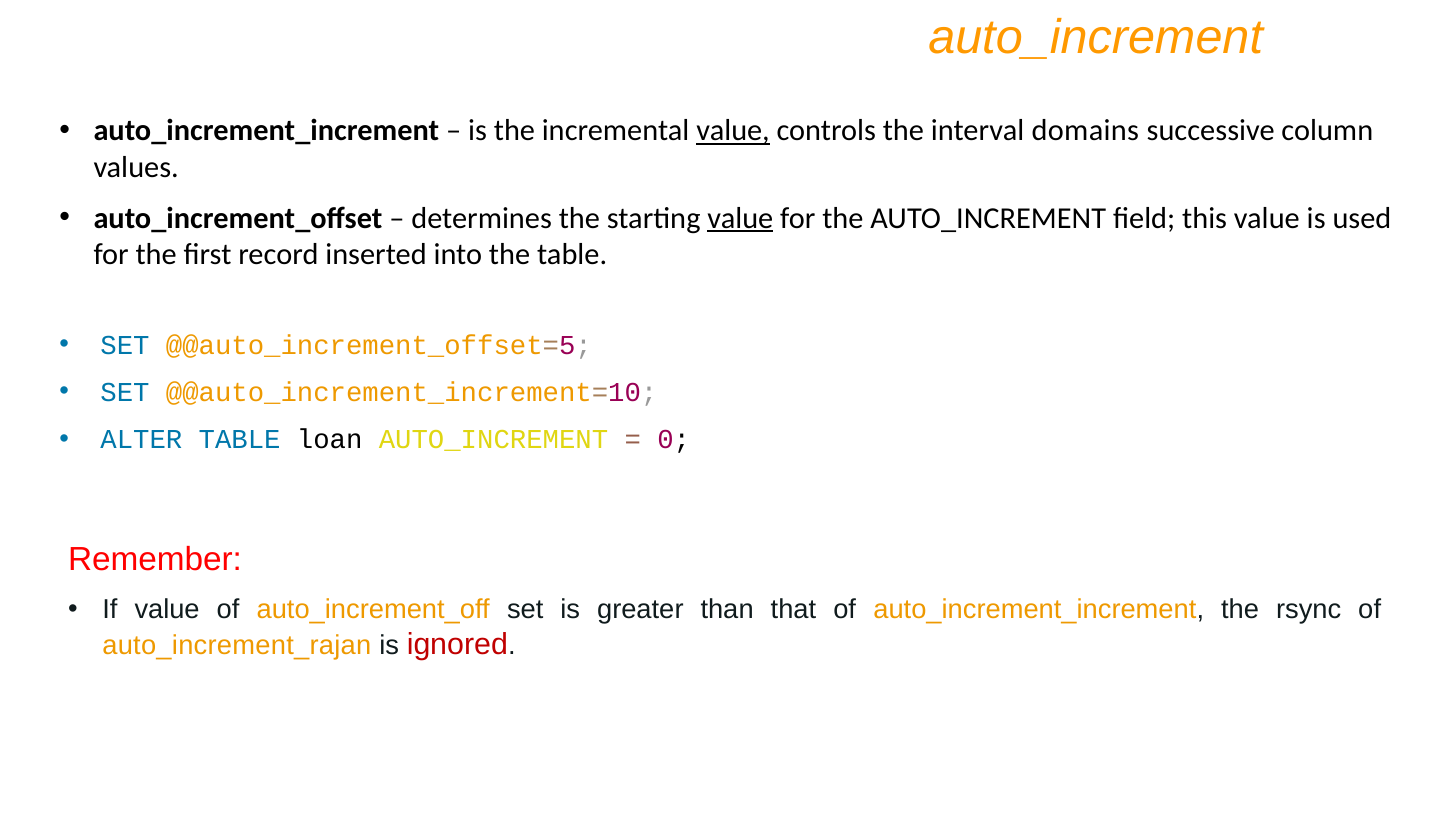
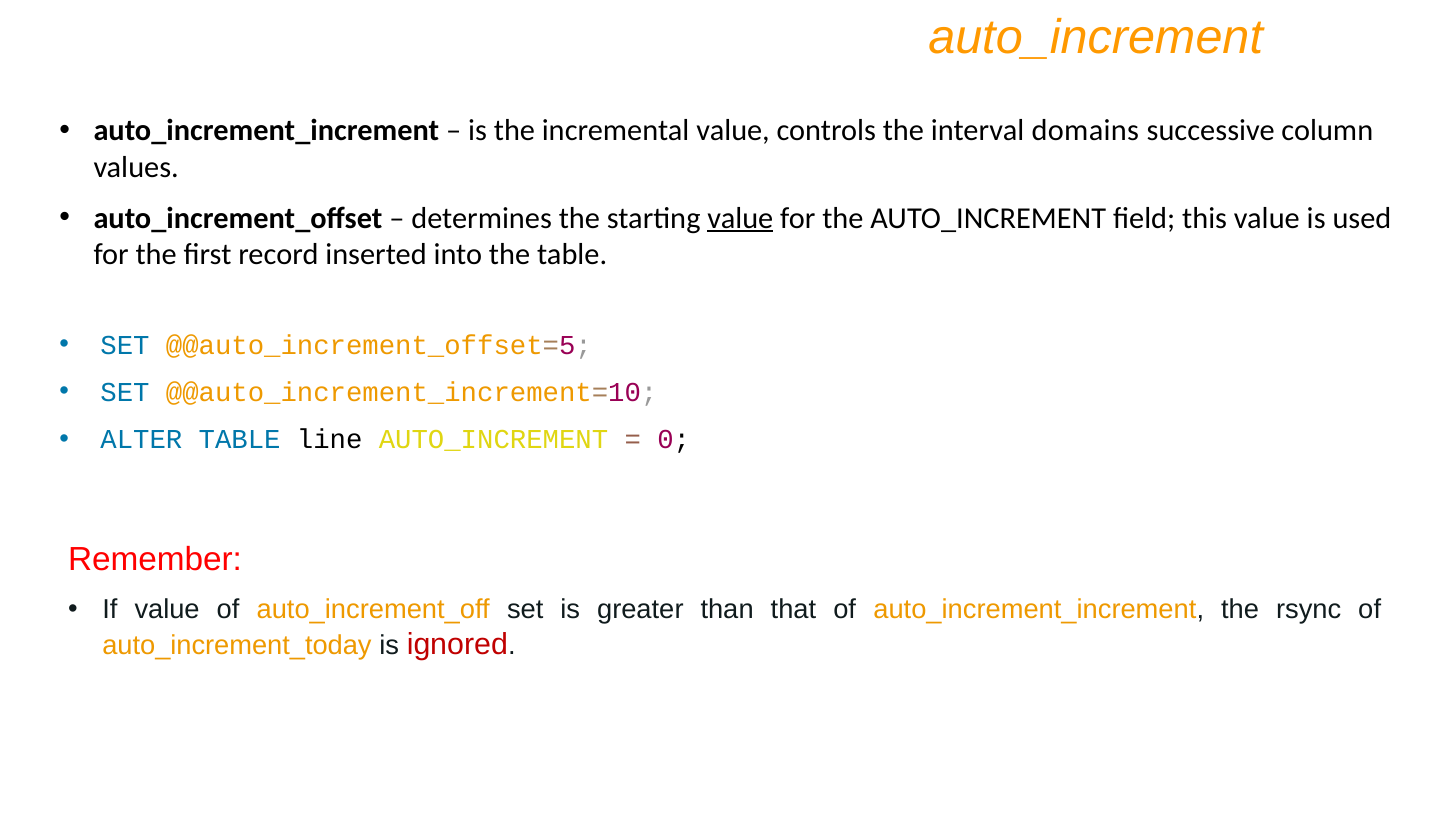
value underline: present -> none (733, 131)
loan: loan -> line (330, 440)
auto_increment_rajan: auto_increment_rajan -> auto_increment_today (237, 645)
